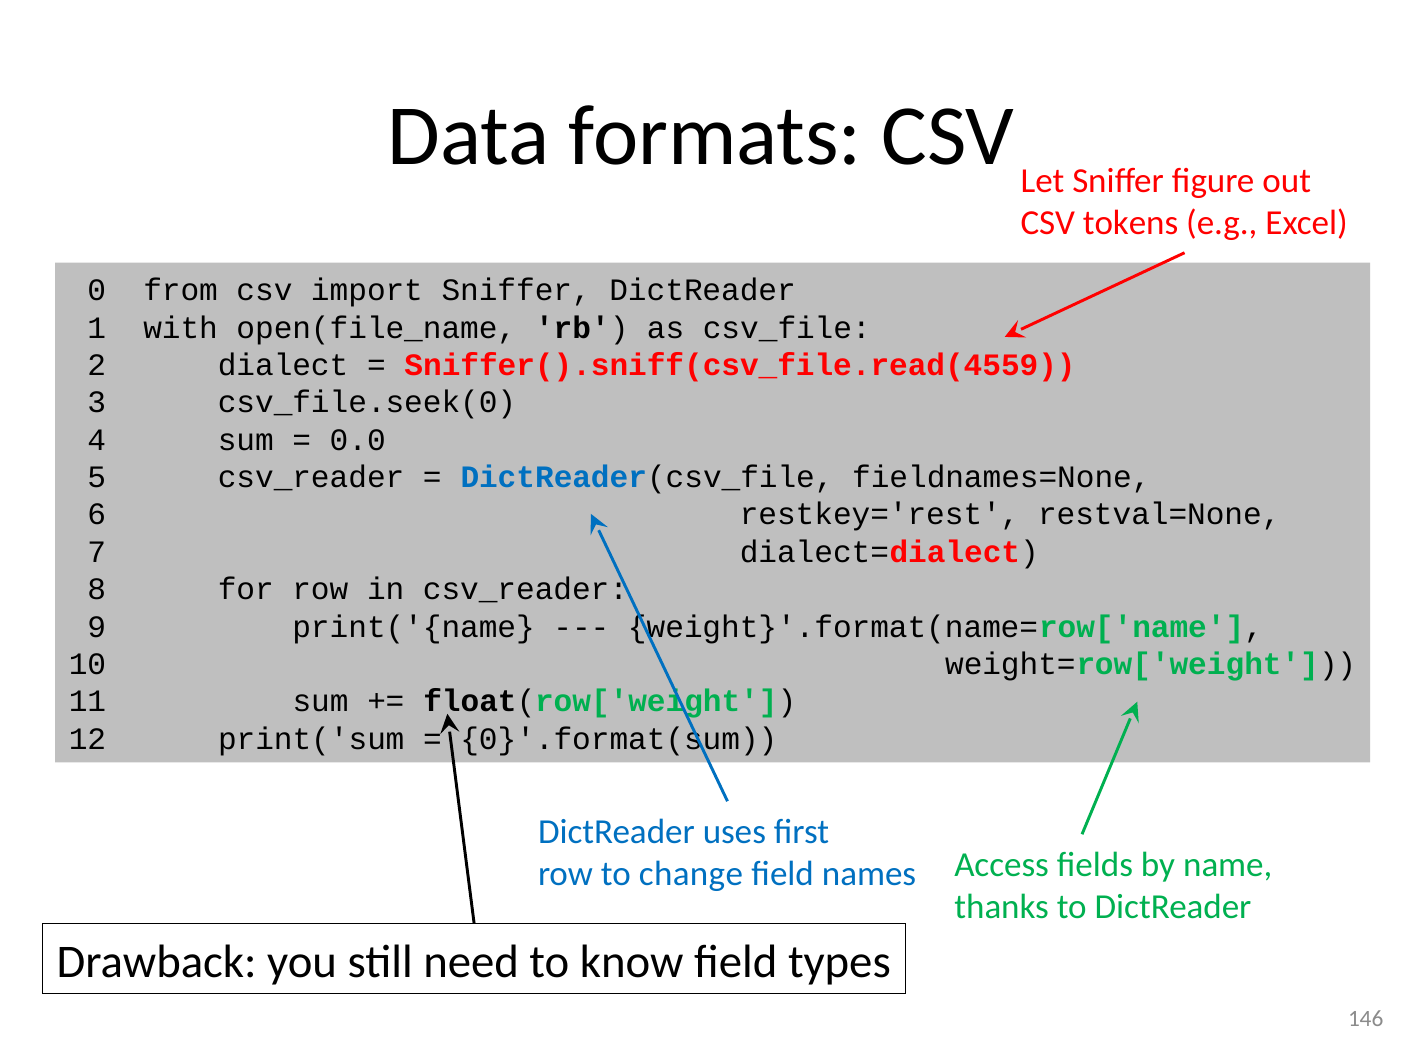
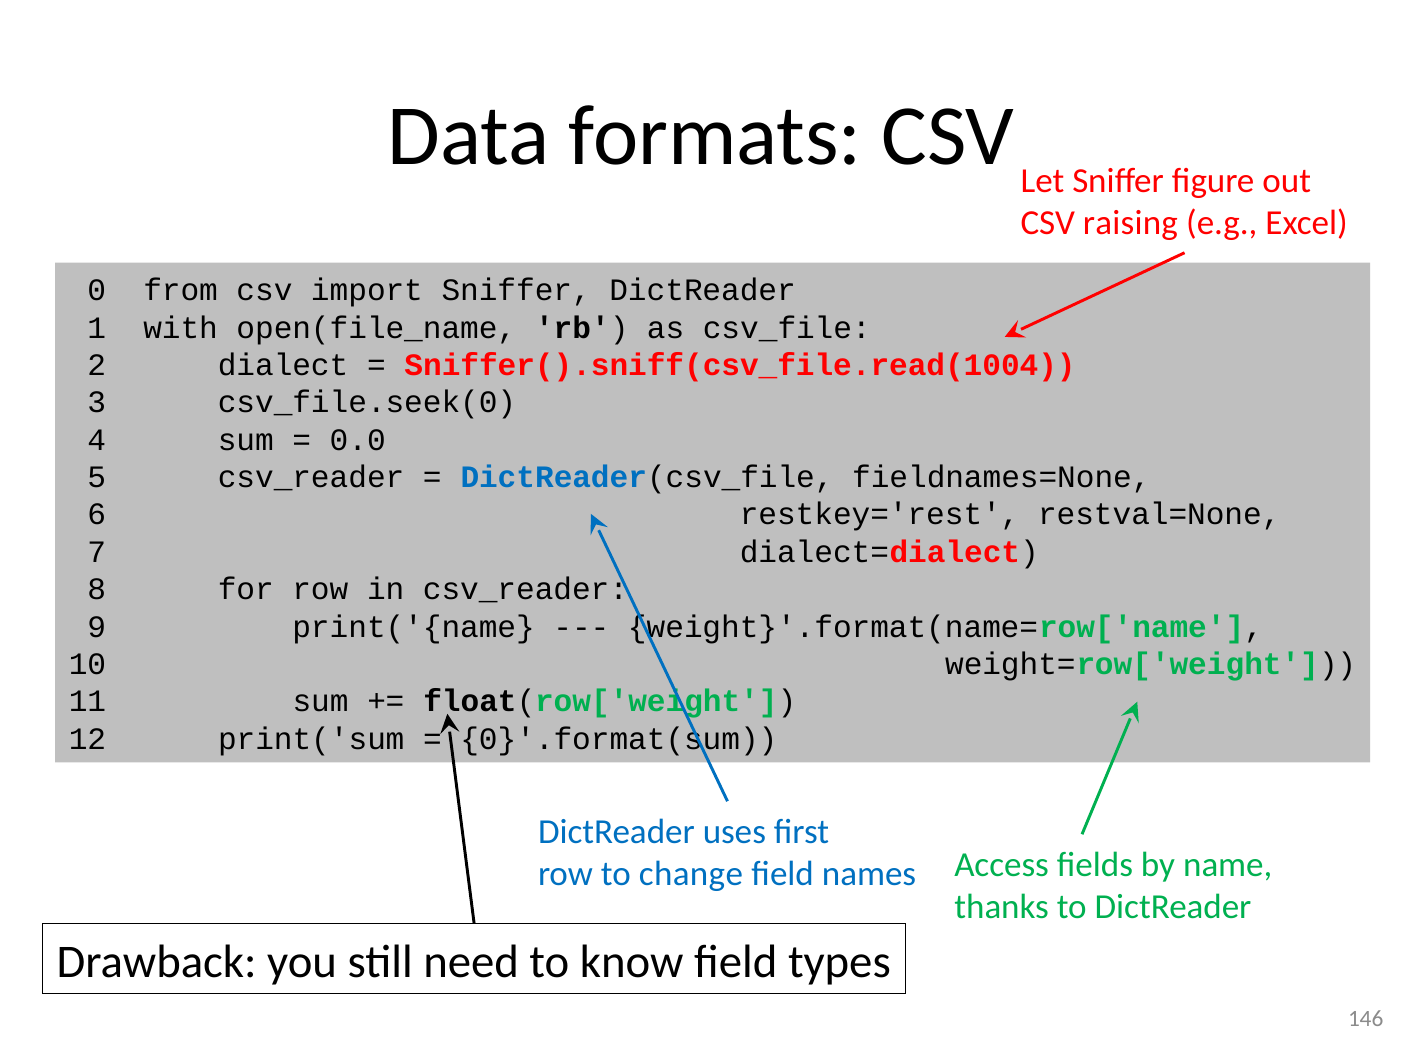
tokens: tokens -> raising (1130, 223)
Sniffer().sniff(csv_file.read(4559: Sniffer().sniff(csv_file.read(4559 -> Sniffer().sniff(csv_file.read(1004 (740, 365)
